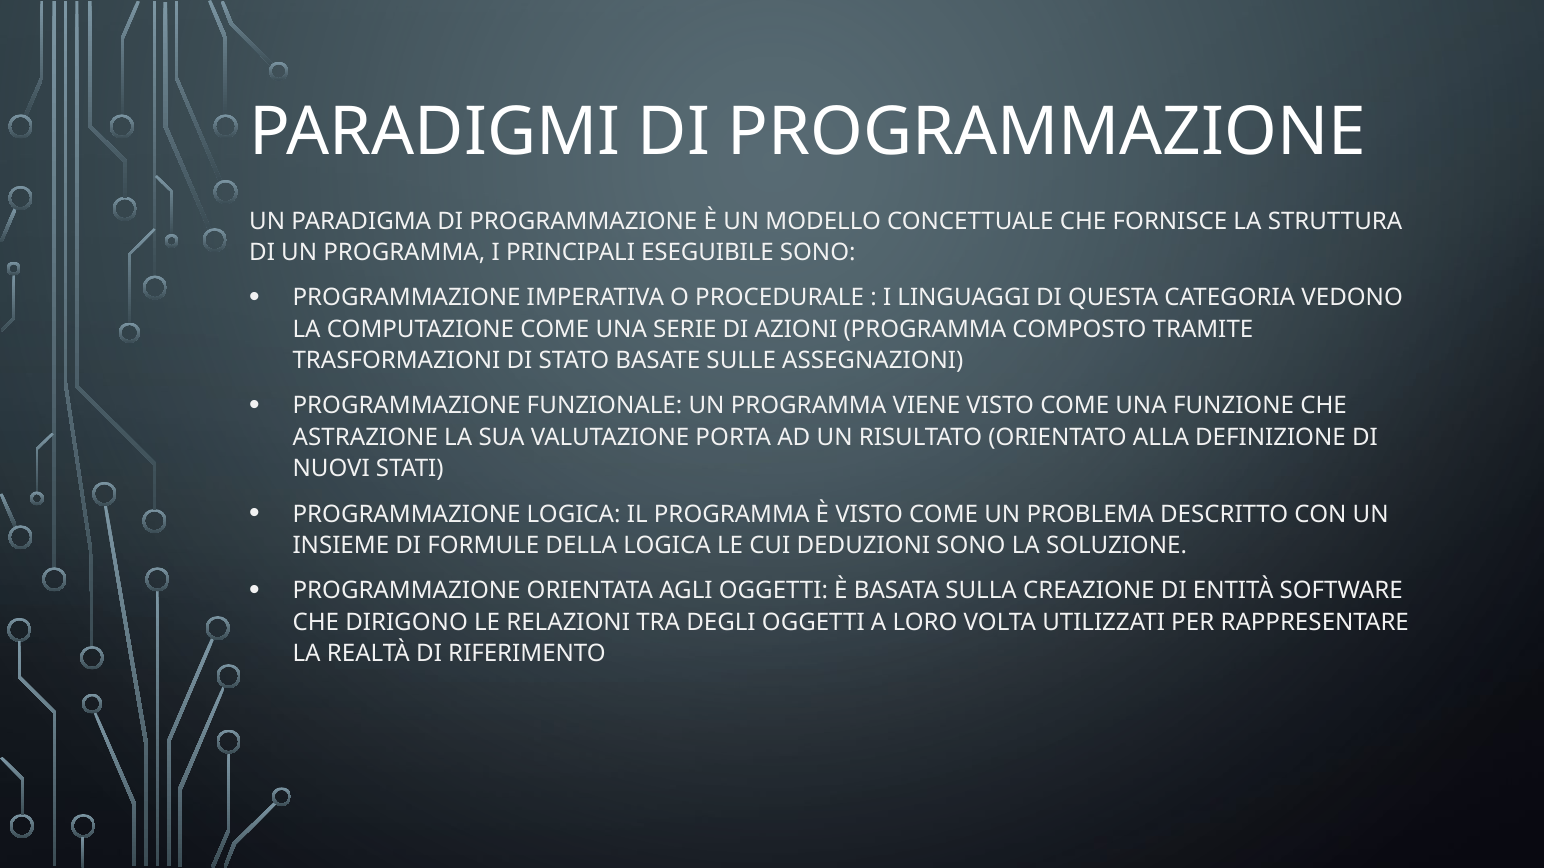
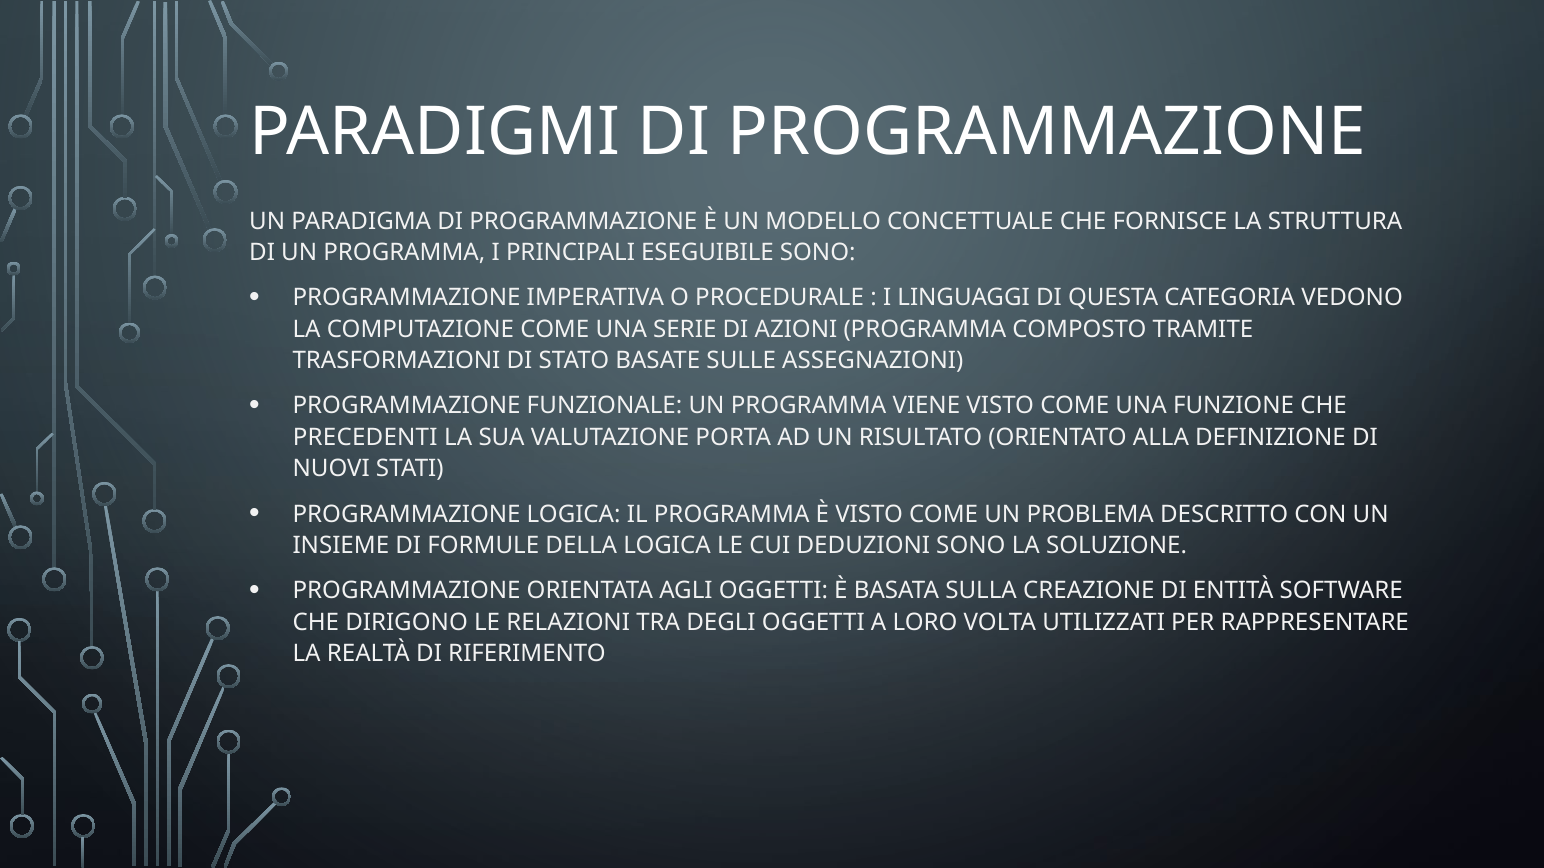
ASTRAZIONE: ASTRAZIONE -> PRECEDENTI (365, 437)
